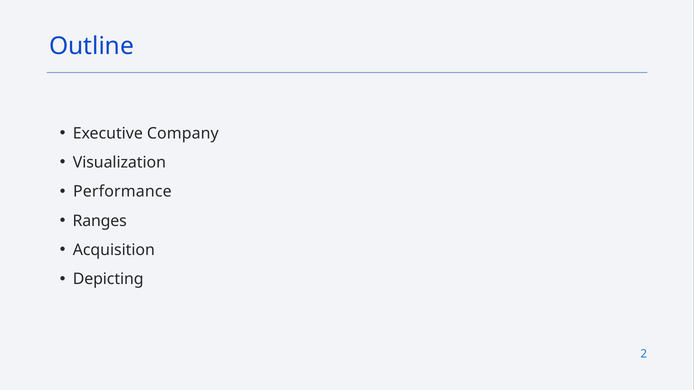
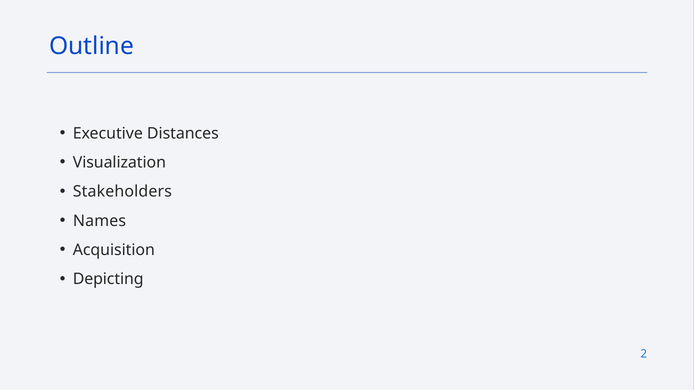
Company: Company -> Distances (183, 134)
Performance: Performance -> Stakeholders (122, 192)
Ranges: Ranges -> Names (100, 221)
